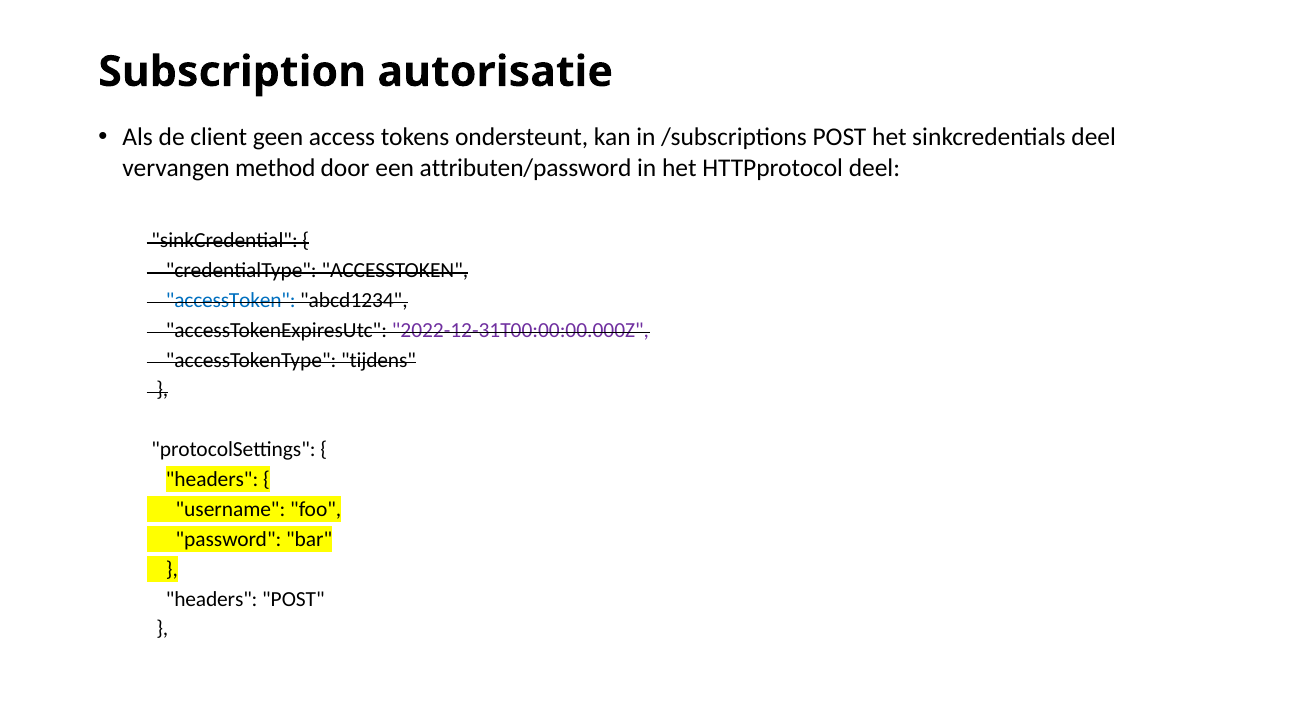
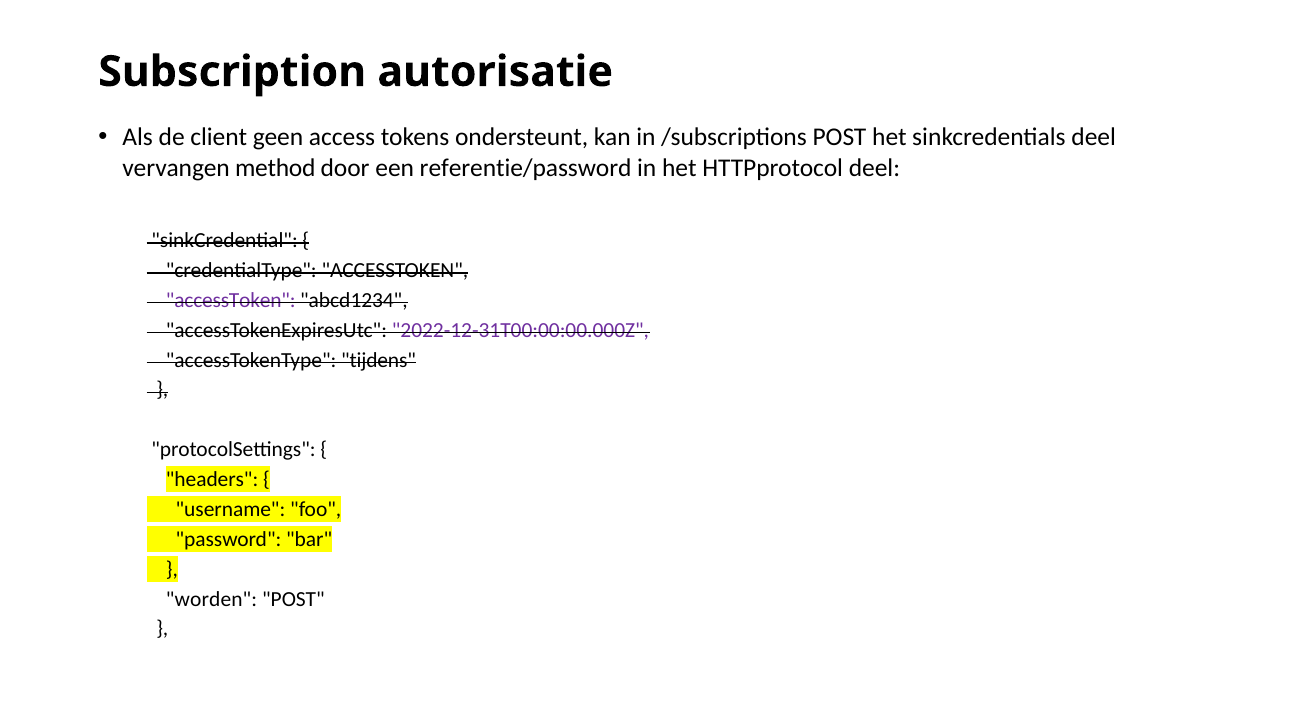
attributen/password: attributen/password -> referentie/password (526, 168)
accessToken colour: blue -> purple (231, 300)
headers: headers -> worden (212, 599)
